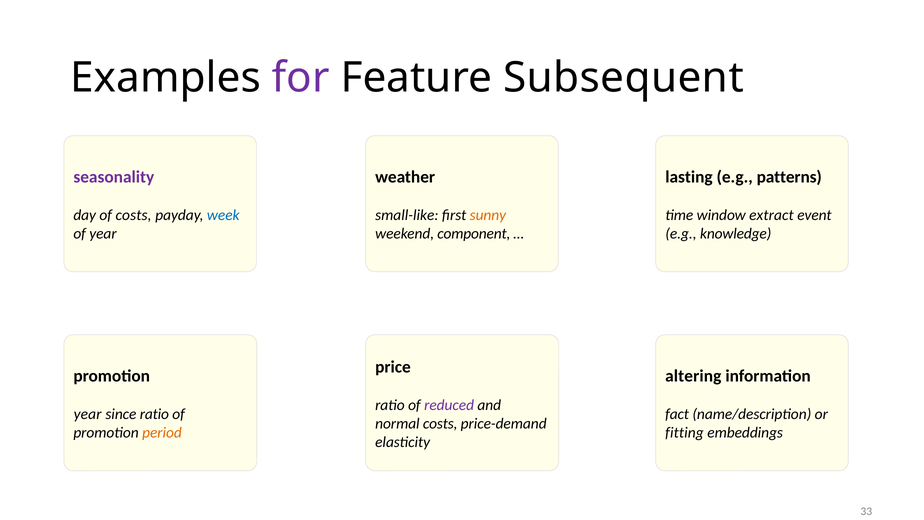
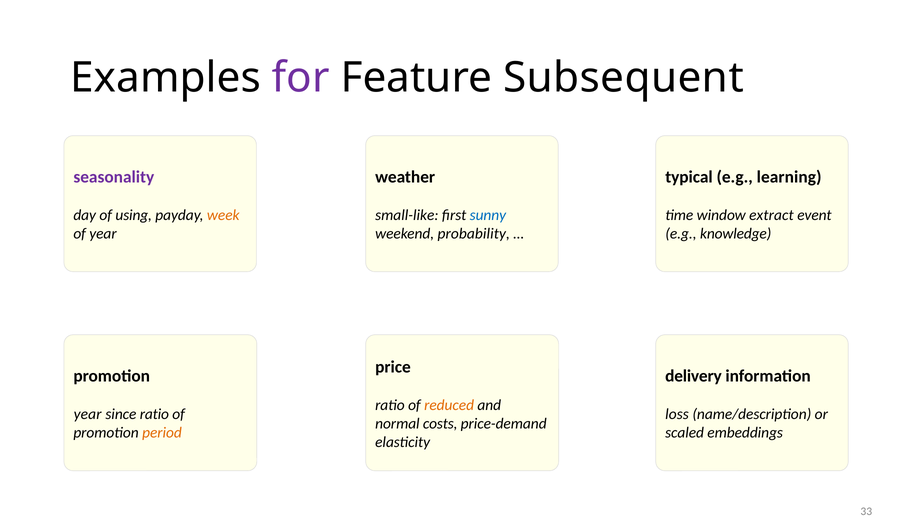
lasting: lasting -> typical (689, 177)
patterns: patterns -> learning (789, 177)
of costs: costs -> using (134, 215)
week colour: blue -> orange (223, 215)
sunny colour: orange -> blue (488, 215)
component: component -> probability (474, 233)
altering: altering -> delivery (693, 376)
reduced colour: purple -> orange (449, 405)
fact: fact -> loss (677, 414)
fitting: fitting -> scaled (685, 432)
